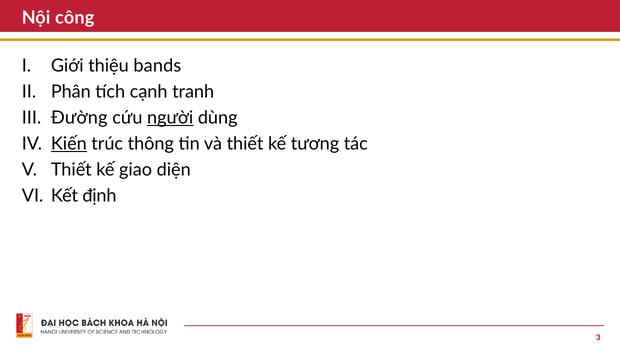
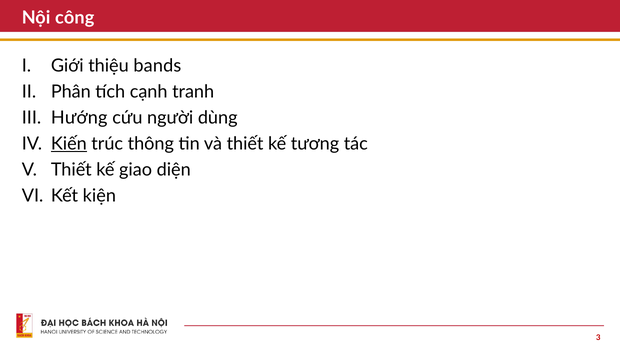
Đường: Đường -> Hướng (79, 118)
người underline: present -> none (170, 118)
định: định -> kiện (99, 196)
